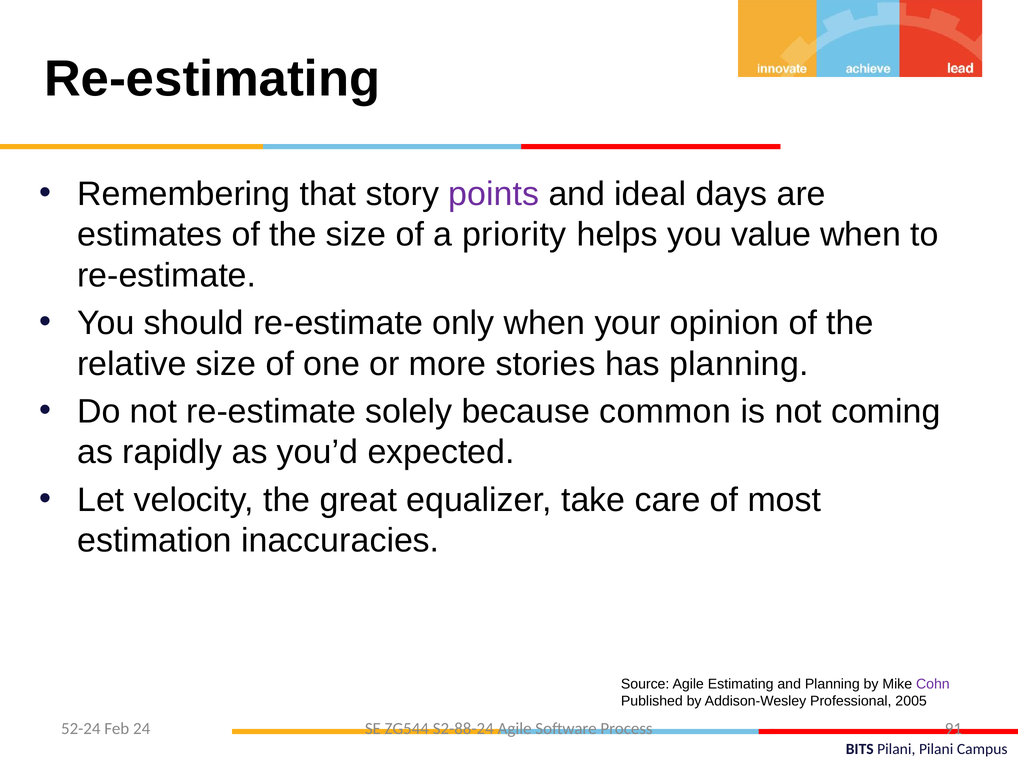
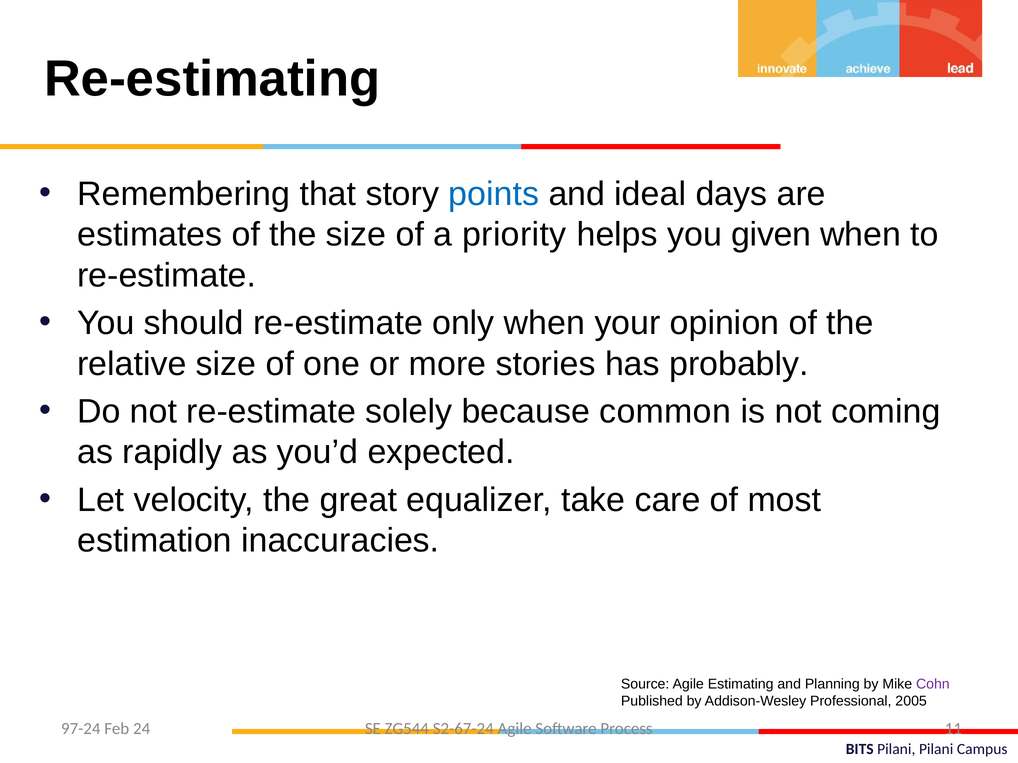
points colour: purple -> blue (494, 194)
value: value -> given (771, 235)
has planning: planning -> probably (739, 364)
52-24: 52-24 -> 97-24 (81, 729)
S2-88-24: S2-88-24 -> S2-67-24 (463, 729)
91: 91 -> 11 (953, 729)
